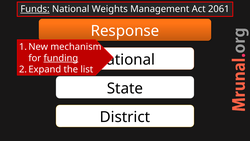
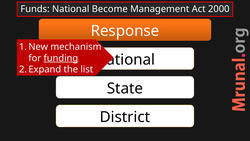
Funds underline: present -> none (35, 9)
Weights: Weights -> Become (110, 9)
2061: 2061 -> 2000 (219, 9)
